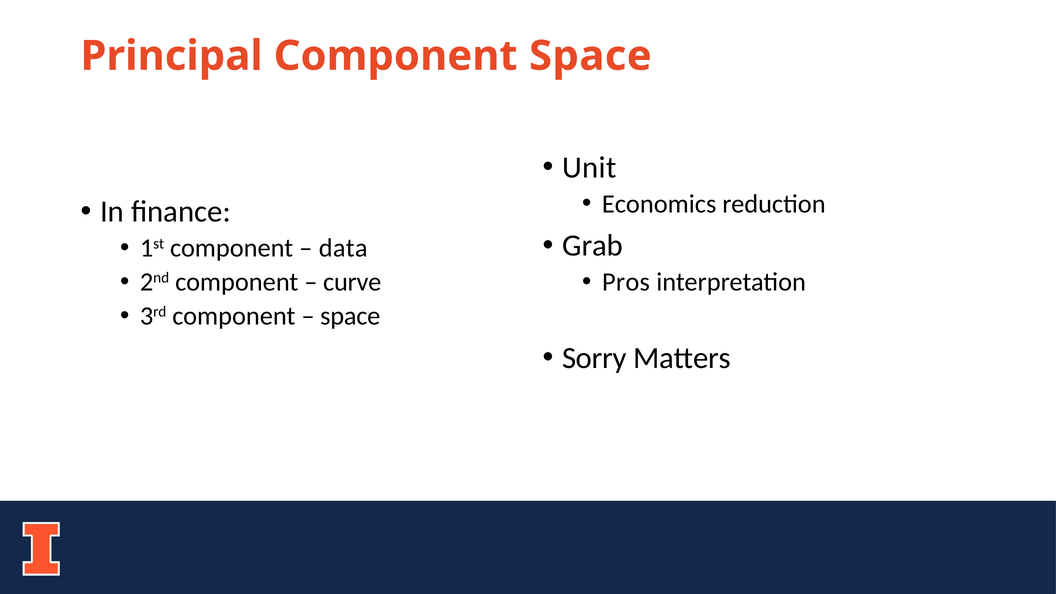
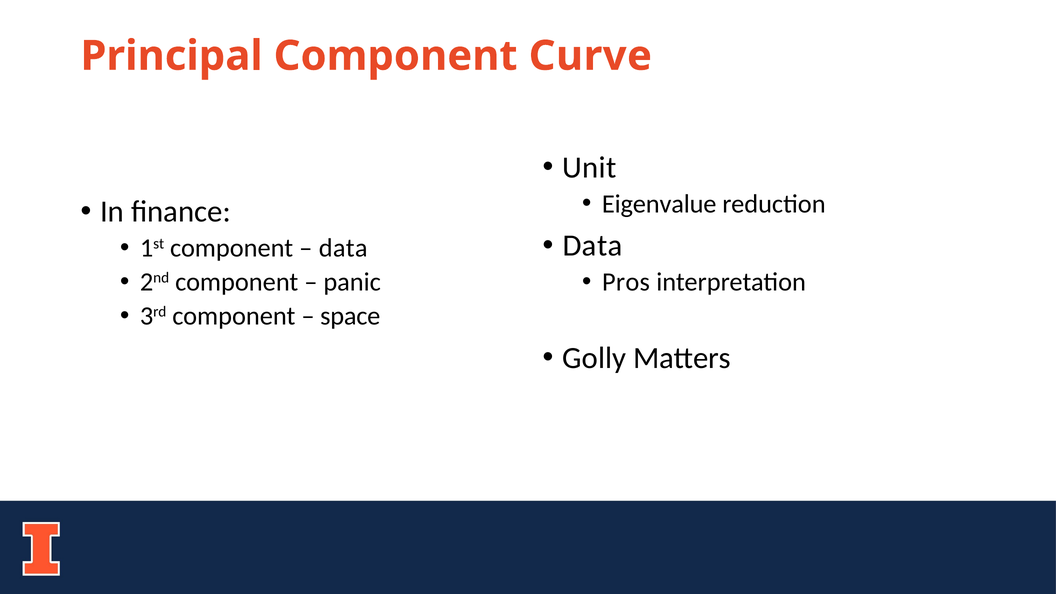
Component Space: Space -> Curve (590, 56)
Economics: Economics -> Eigenvalue (659, 204)
Grab: Grab -> Data (593, 246)
curve: curve -> panic (352, 282)
Sorry: Sorry -> Golly (594, 358)
